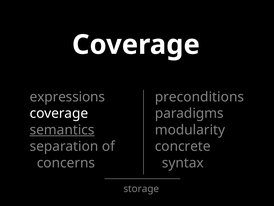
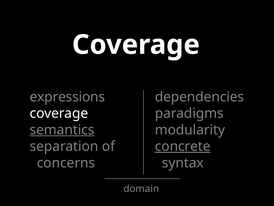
preconditions: preconditions -> dependencies (199, 97)
concrete underline: none -> present (183, 146)
storage: storage -> domain (141, 188)
